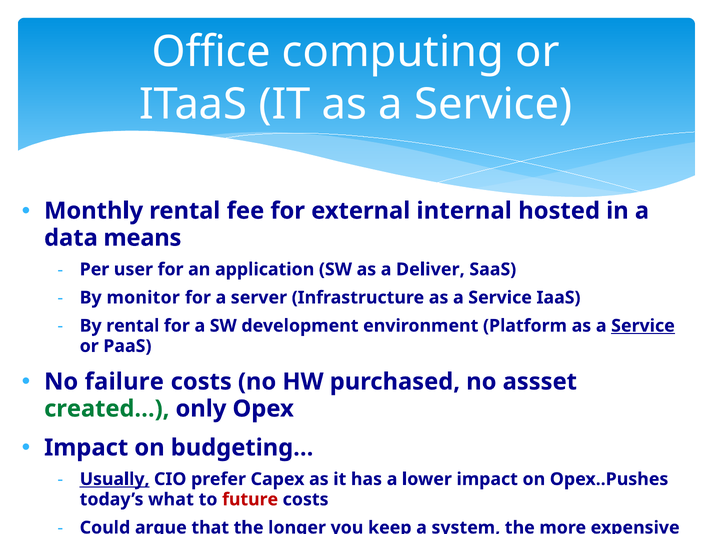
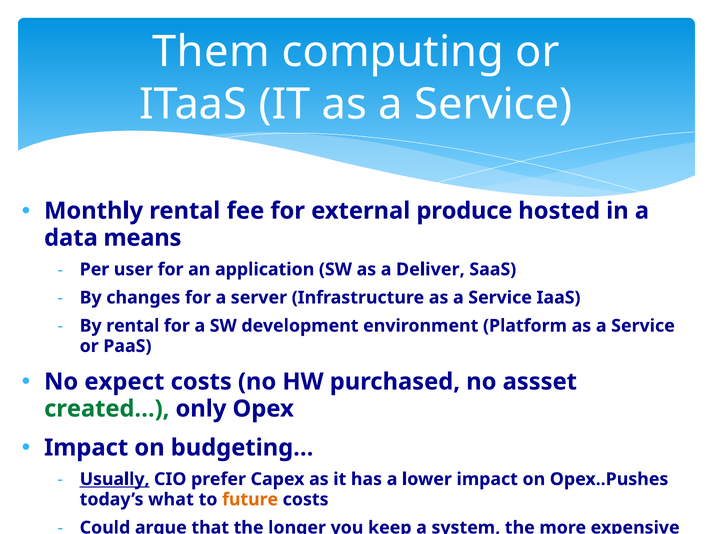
Office: Office -> Them (211, 52)
internal: internal -> produce (464, 211)
monitor: monitor -> changes (143, 298)
Service underline: present -> none (643, 326)
failure: failure -> expect (124, 382)
future colour: red -> orange (250, 499)
